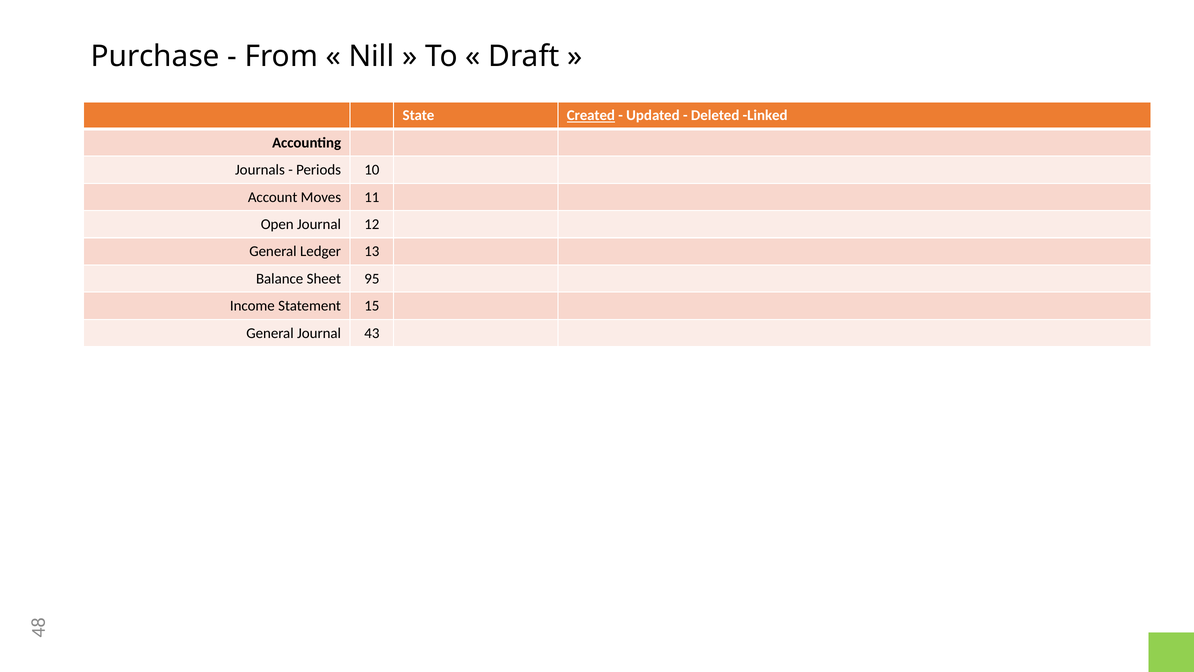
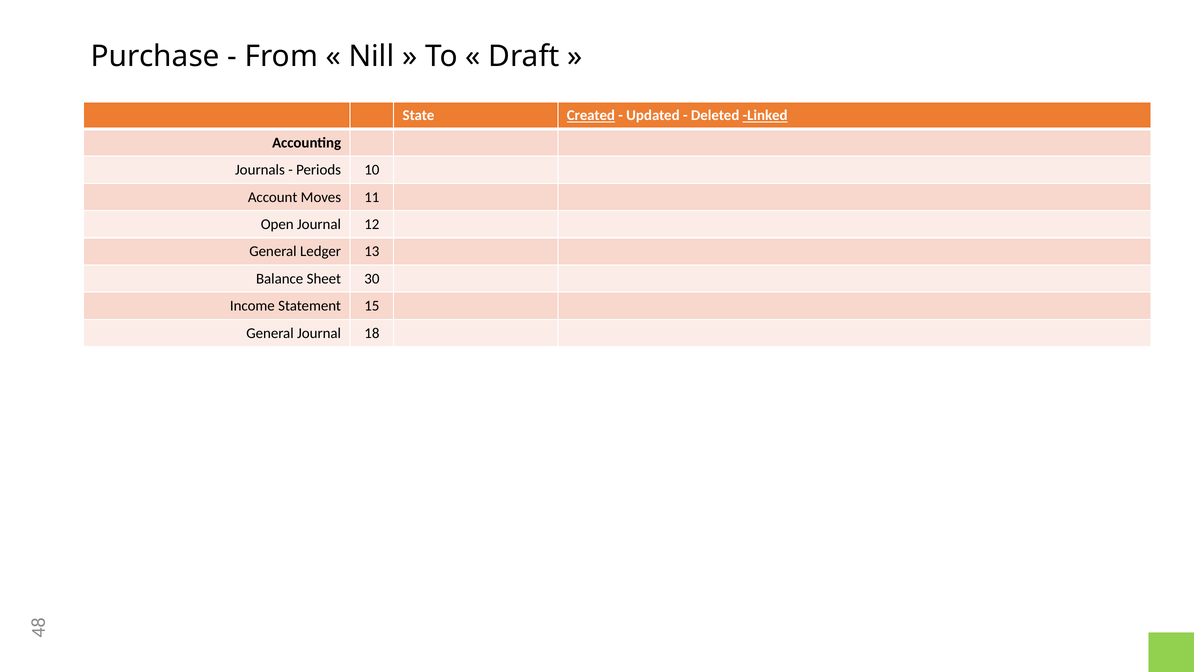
Linked underline: none -> present (765, 115)
95: 95 -> 30 (372, 279)
43: 43 -> 18 (372, 333)
